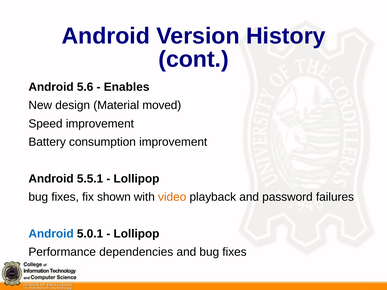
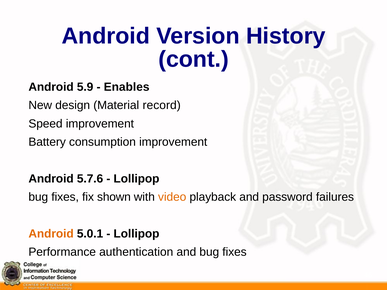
5.6: 5.6 -> 5.9 (85, 87)
moved: moved -> record (162, 105)
5.5.1: 5.5.1 -> 5.7.6 (90, 179)
Android colour: blue -> orange (51, 234)
dependencies: dependencies -> authentication (136, 252)
